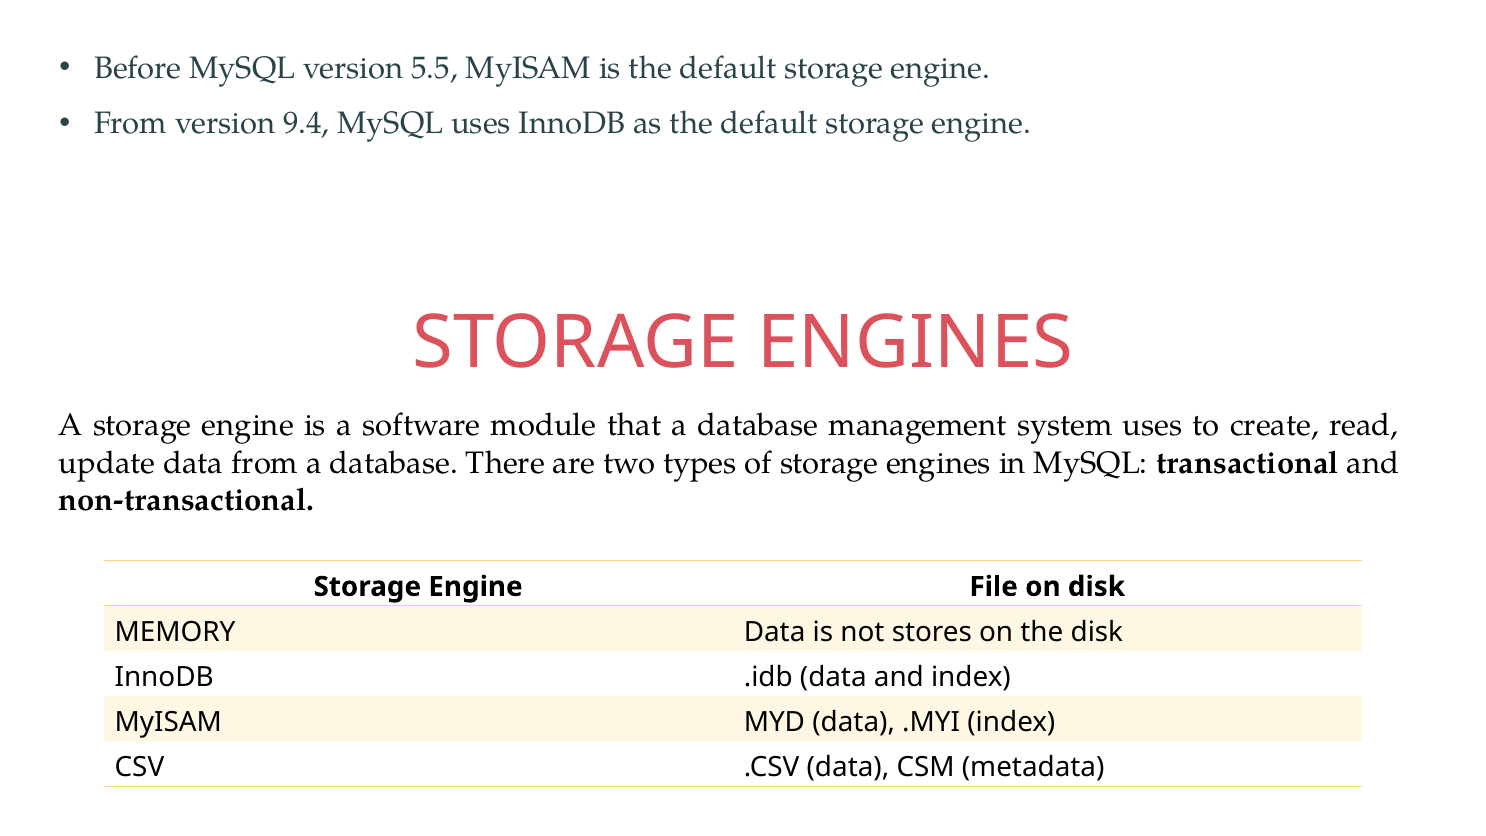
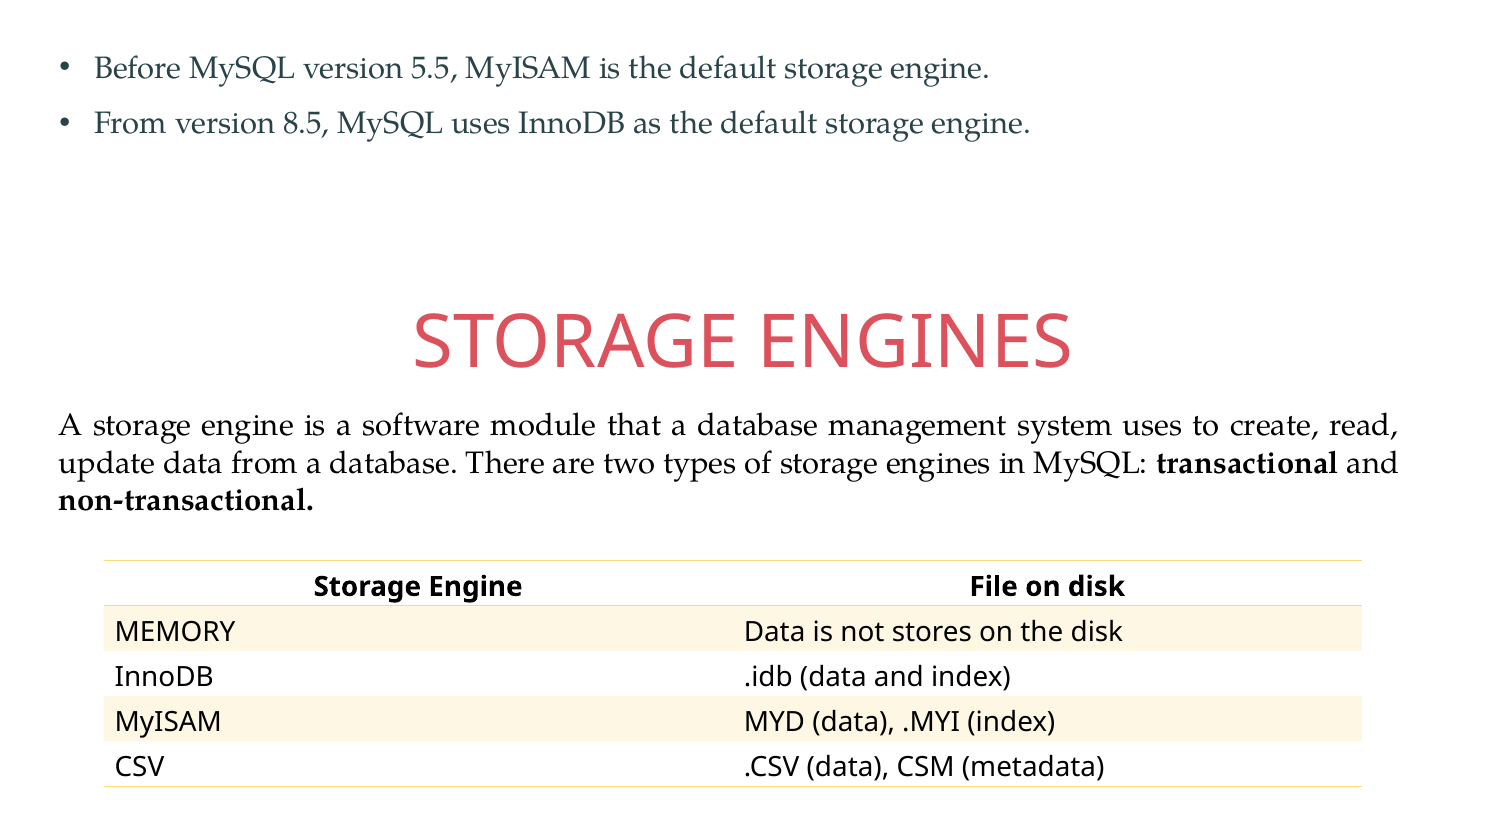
9.4: 9.4 -> 8.5 (306, 124)
